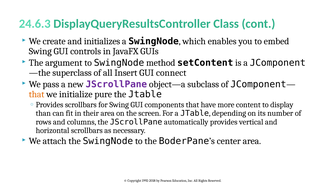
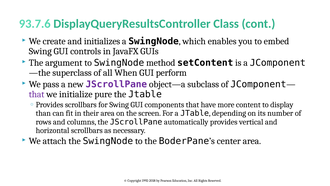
24.6.3: 24.6.3 -> 93.7.6 (35, 24)
Insert: Insert -> When (126, 73)
connect: connect -> perform (171, 73)
that colour: orange -> purple (37, 94)
